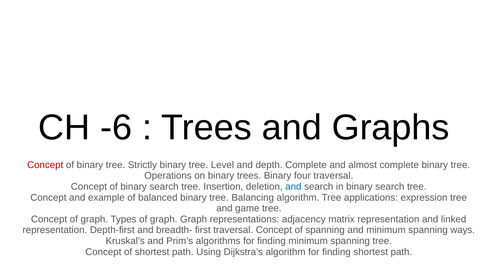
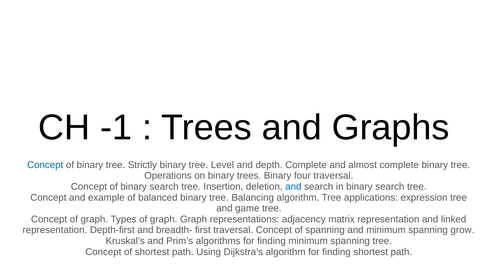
-6: -6 -> -1 (116, 128)
Concept colour: red -> blue (45, 165)
ways: ways -> grow (462, 230)
